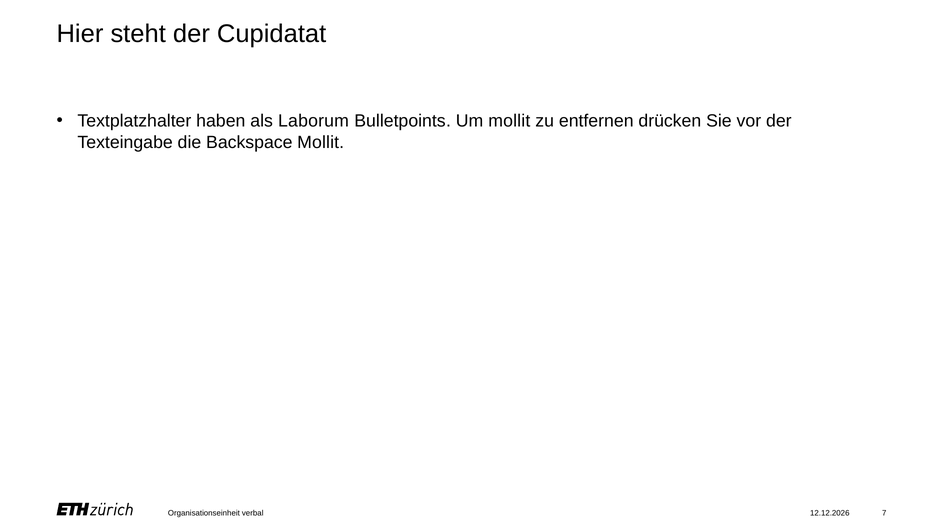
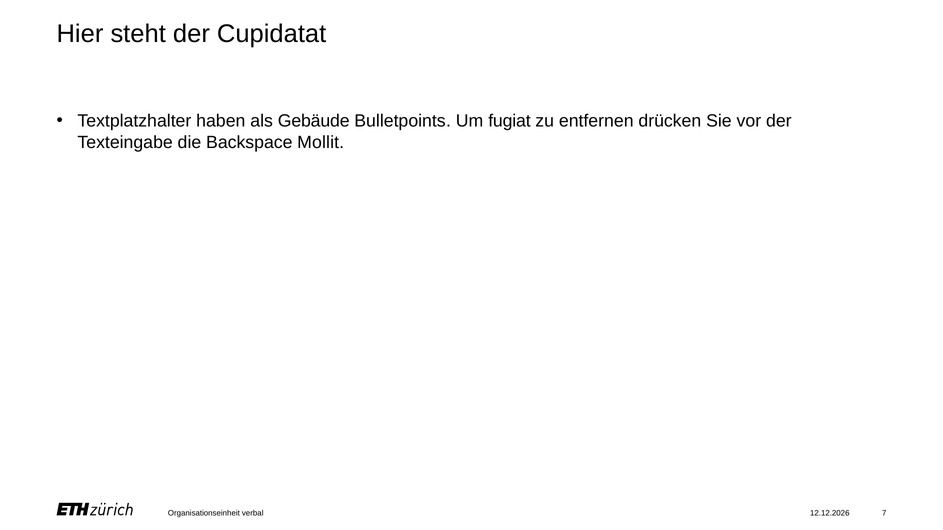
Laborum: Laborum -> Gebäude (314, 121)
Um mollit: mollit -> fugiat (509, 121)
